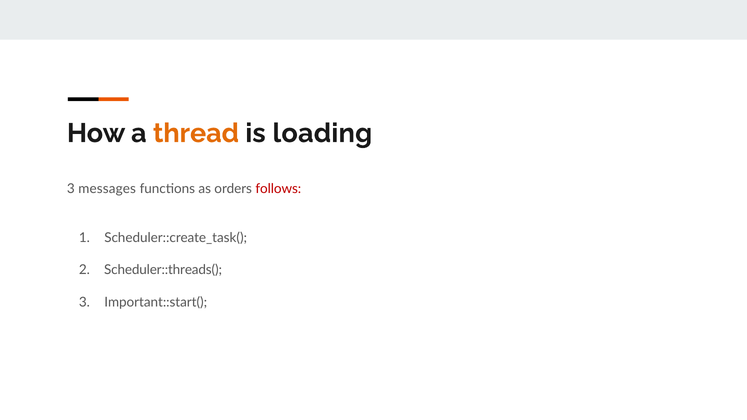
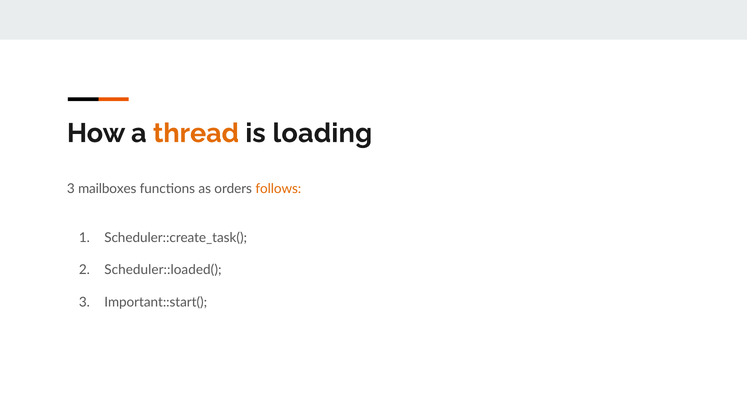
messages: messages -> mailboxes (107, 189)
follows colour: red -> orange (278, 189)
Scheduler::threads(: Scheduler::threads( -> Scheduler::loaded( (163, 270)
